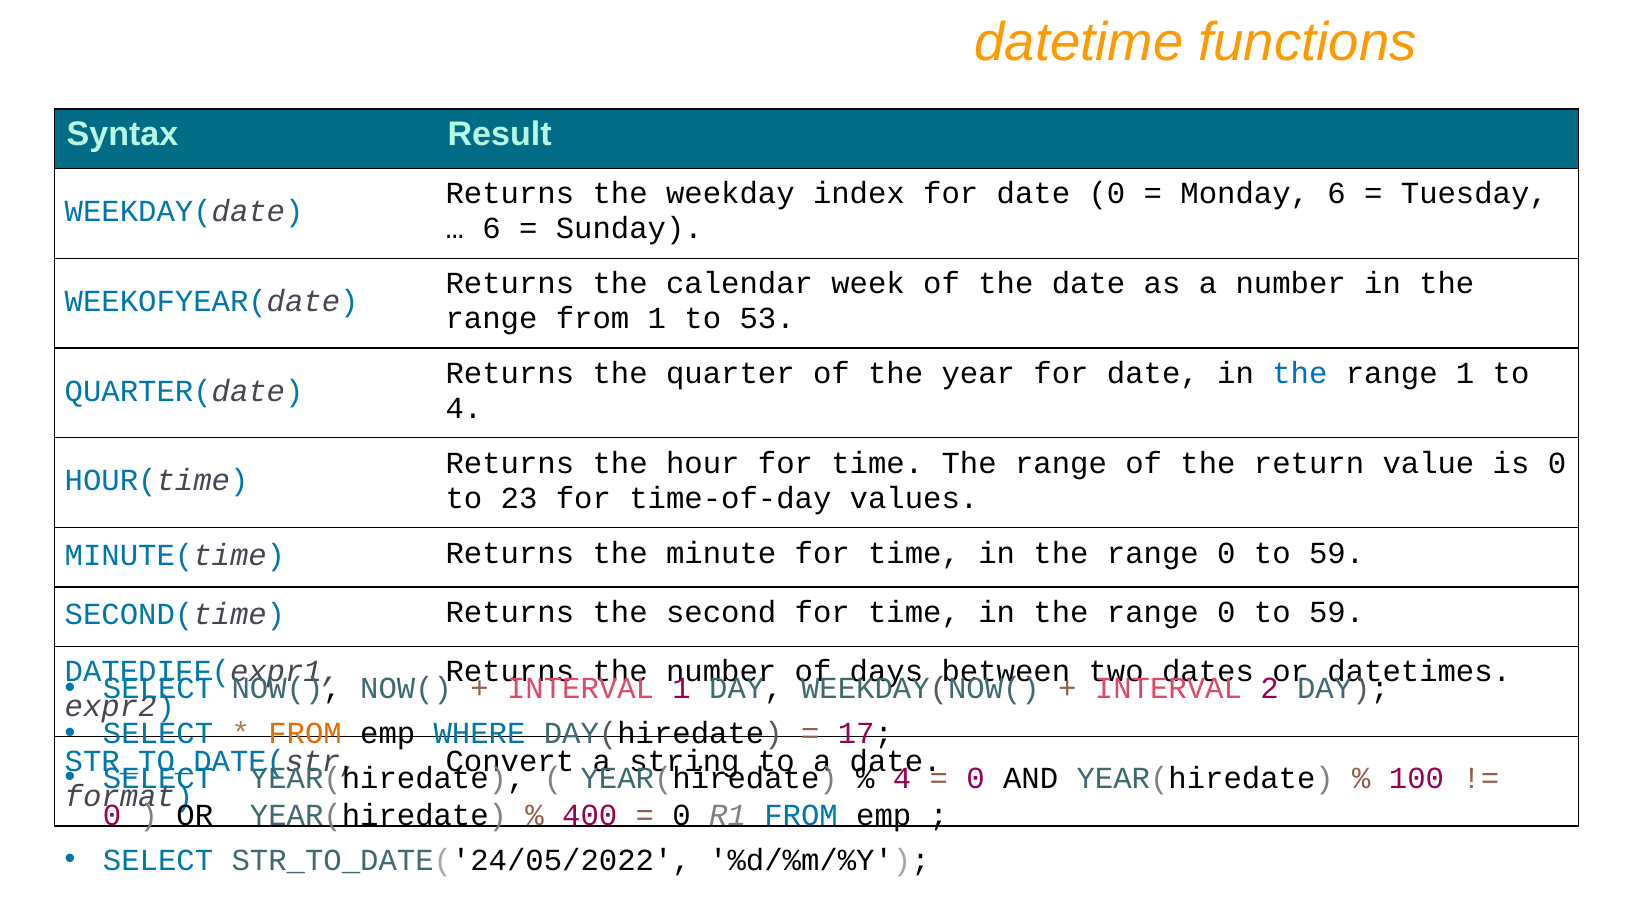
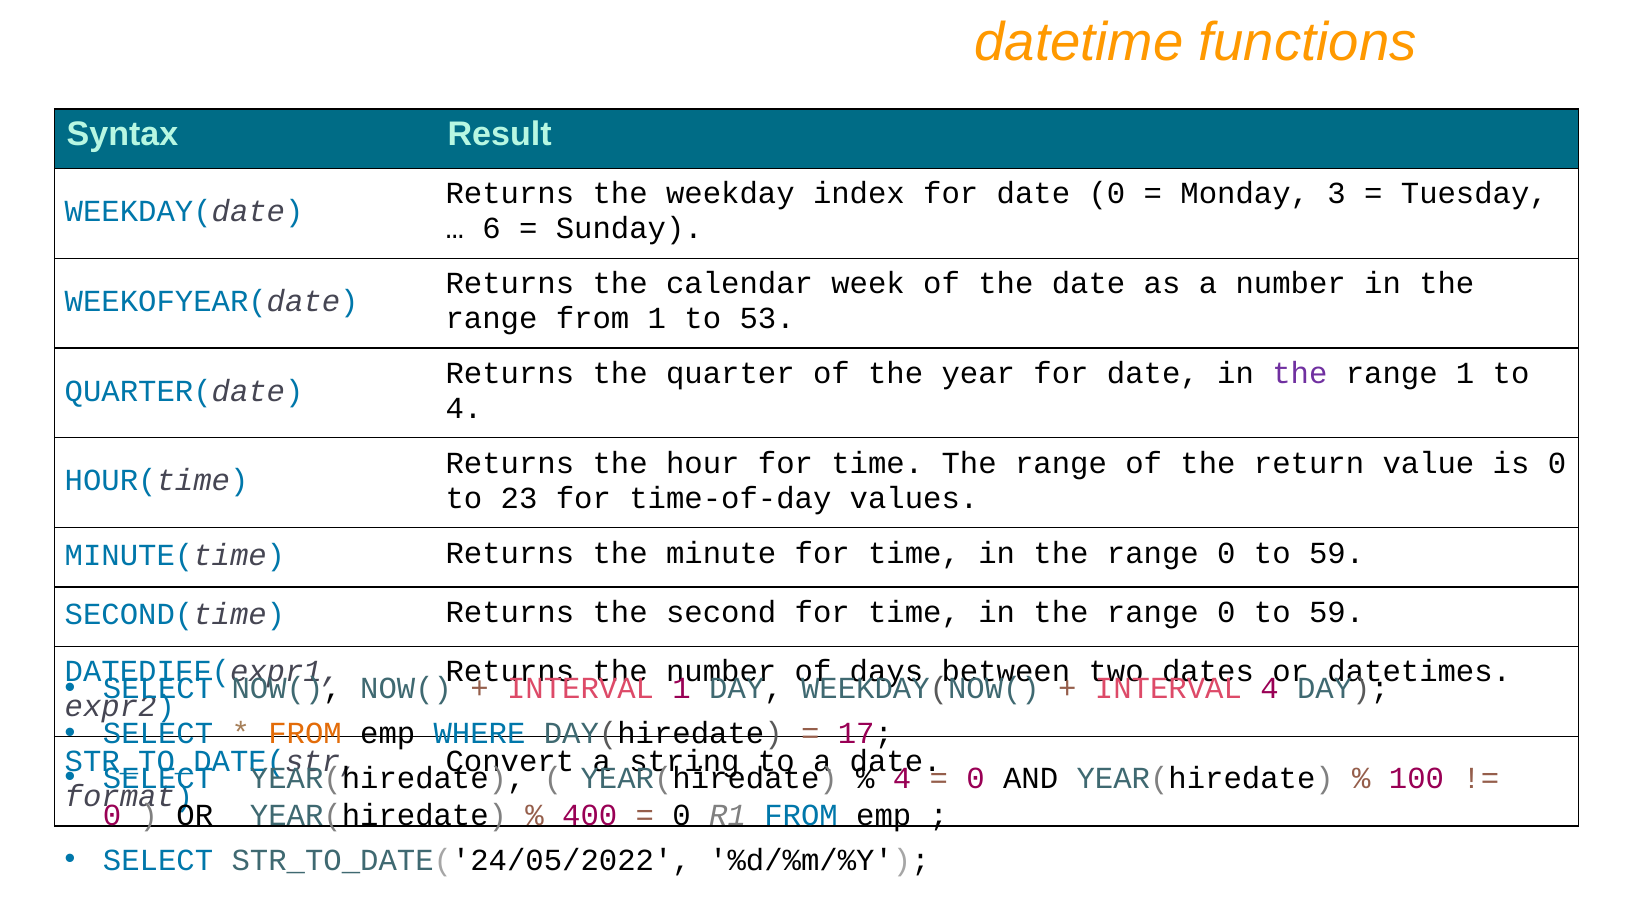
Monday 6: 6 -> 3 (1337, 194)
the colour: blue -> purple (1300, 373)
2: 2 -> 4 (1270, 688)
